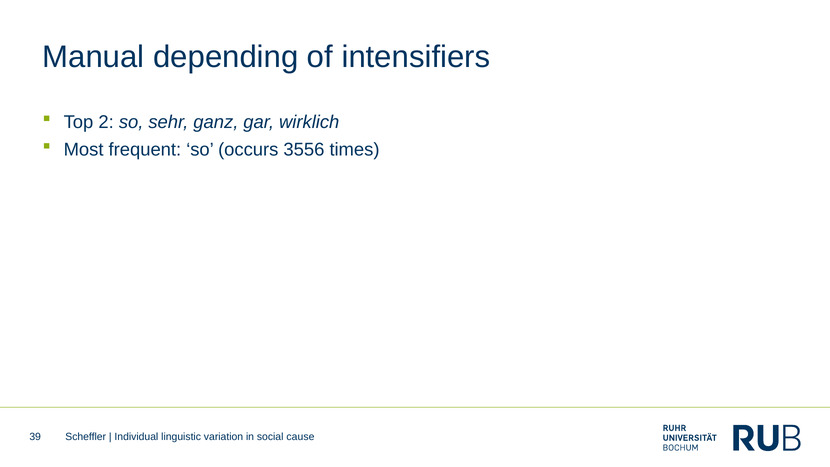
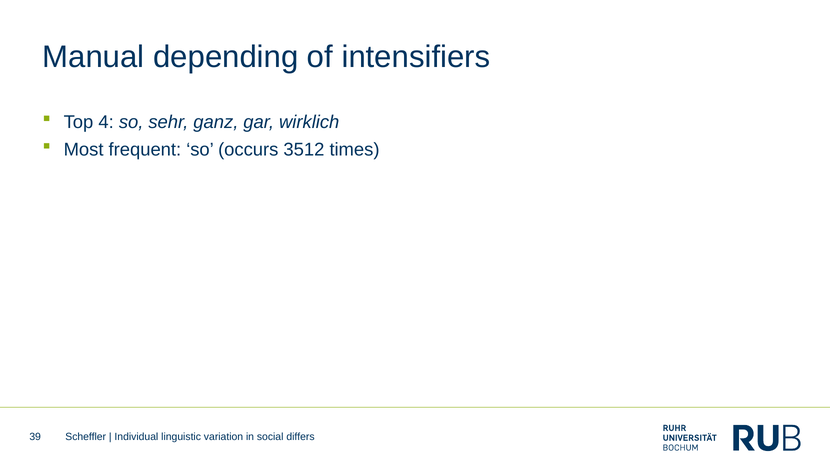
2: 2 -> 4 (106, 122)
3556: 3556 -> 3512 (304, 150)
cause: cause -> differs (301, 437)
